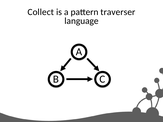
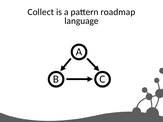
traverser: traverser -> roadmap (118, 12)
